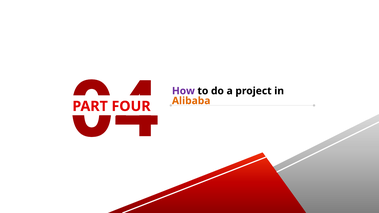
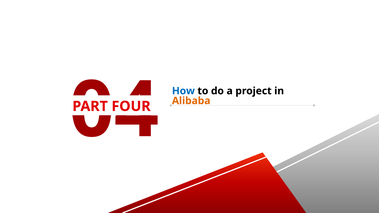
How colour: purple -> blue (183, 91)
